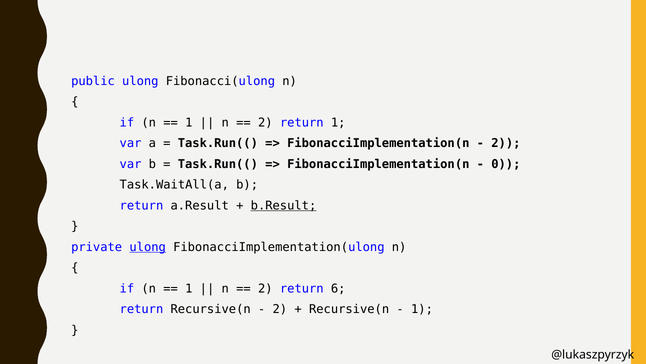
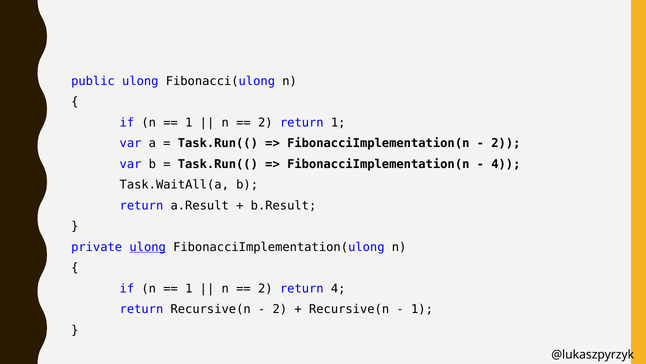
0: 0 -> 4 (506, 164)
b.Result underline: present -> none (284, 205)
return 6: 6 -> 4 (338, 288)
